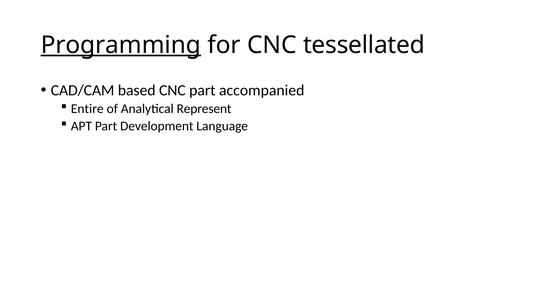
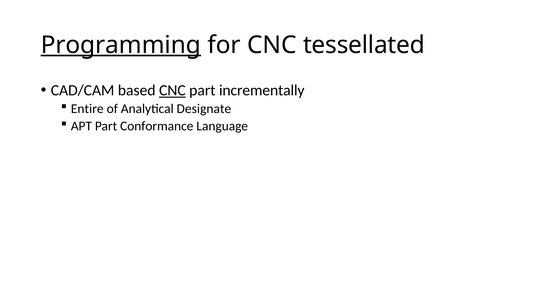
CNC underline: none -> present (172, 90)
accompanied: accompanied -> incrementally (262, 90)
Represent: Represent -> Designate (204, 109)
Development: Development -> Conformance (157, 126)
